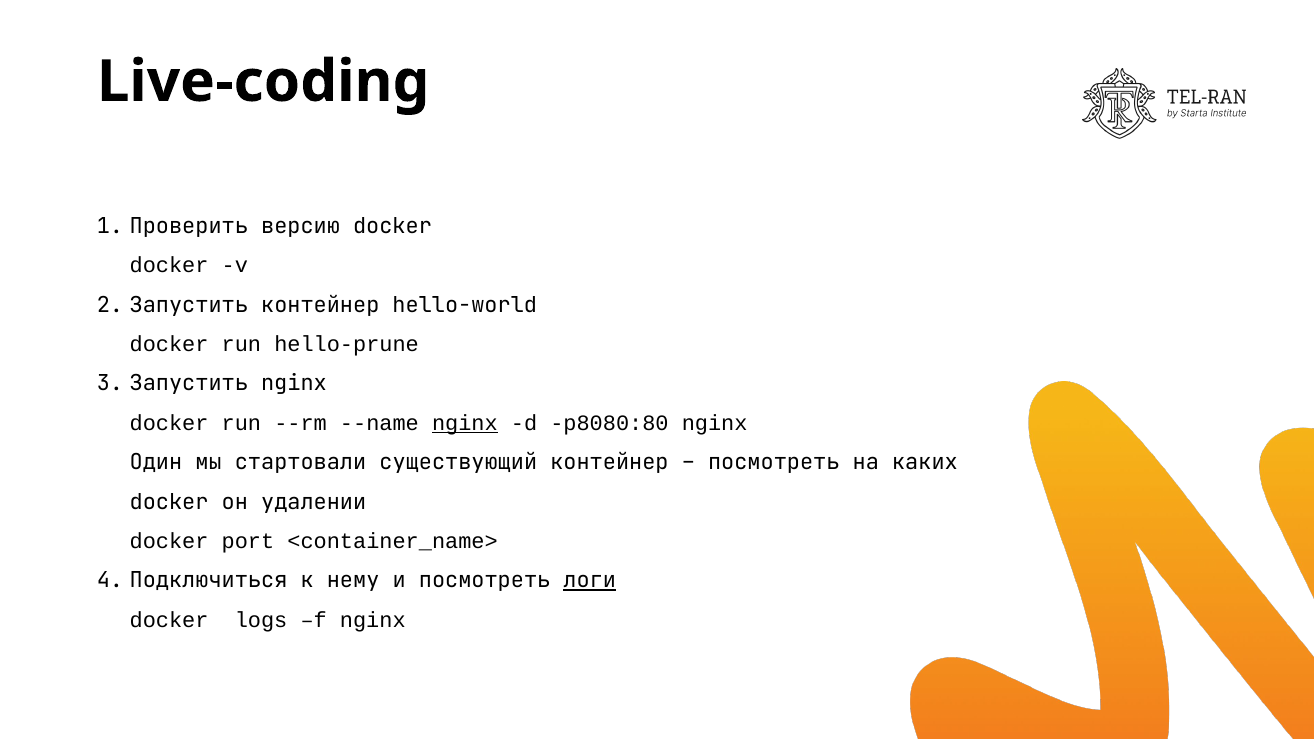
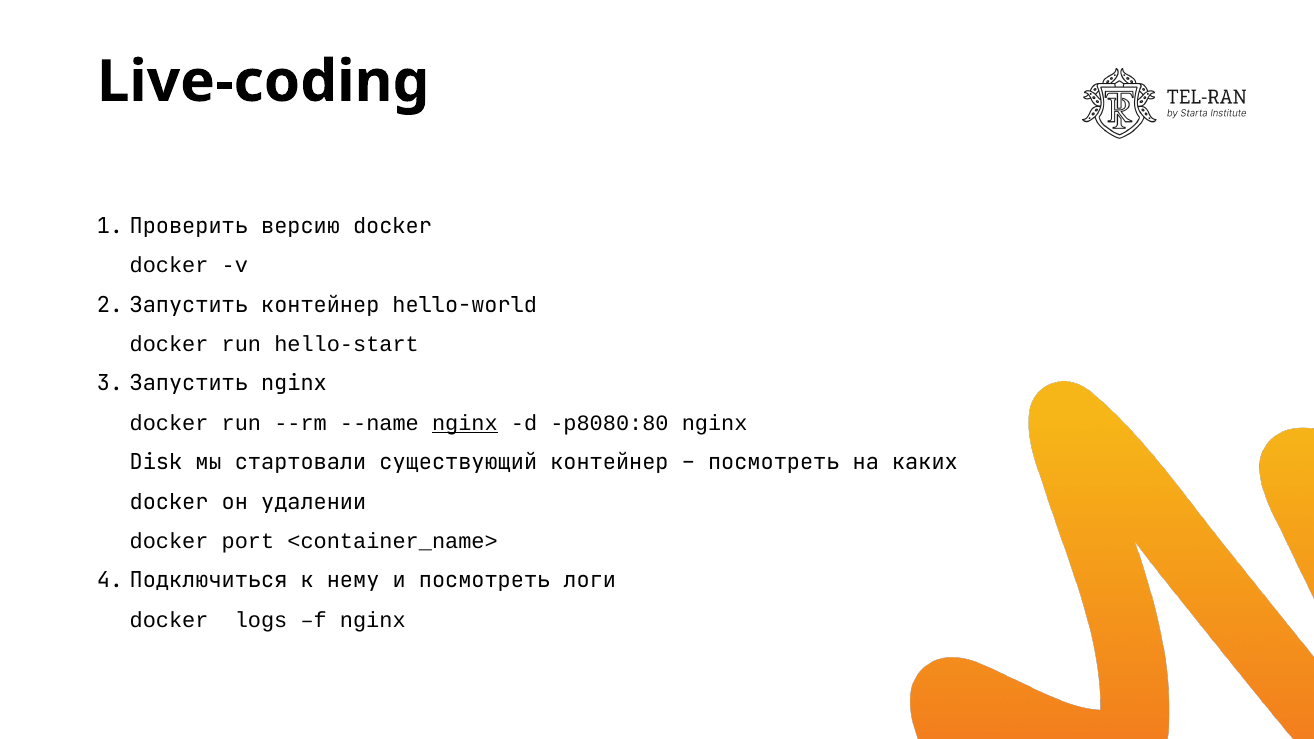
hello-prune: hello-prune -> hello-start (347, 344)
Один: Один -> Disk (156, 463)
логи underline: present -> none (590, 581)
